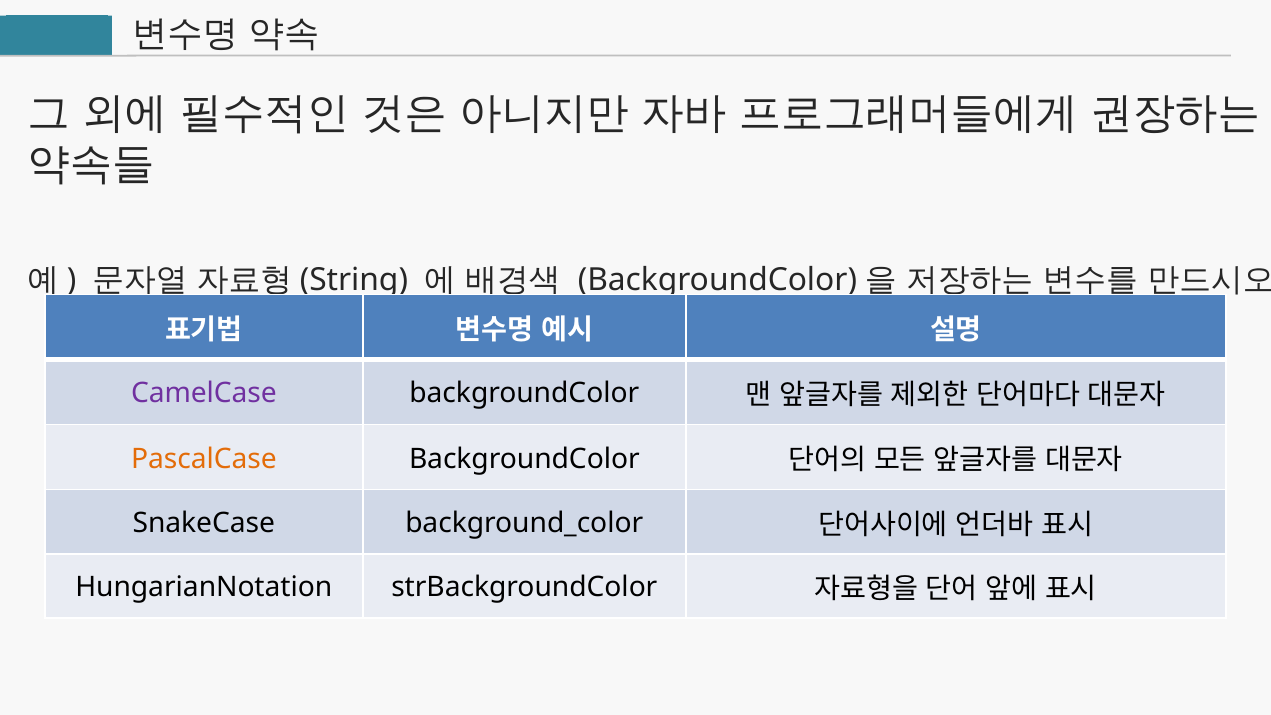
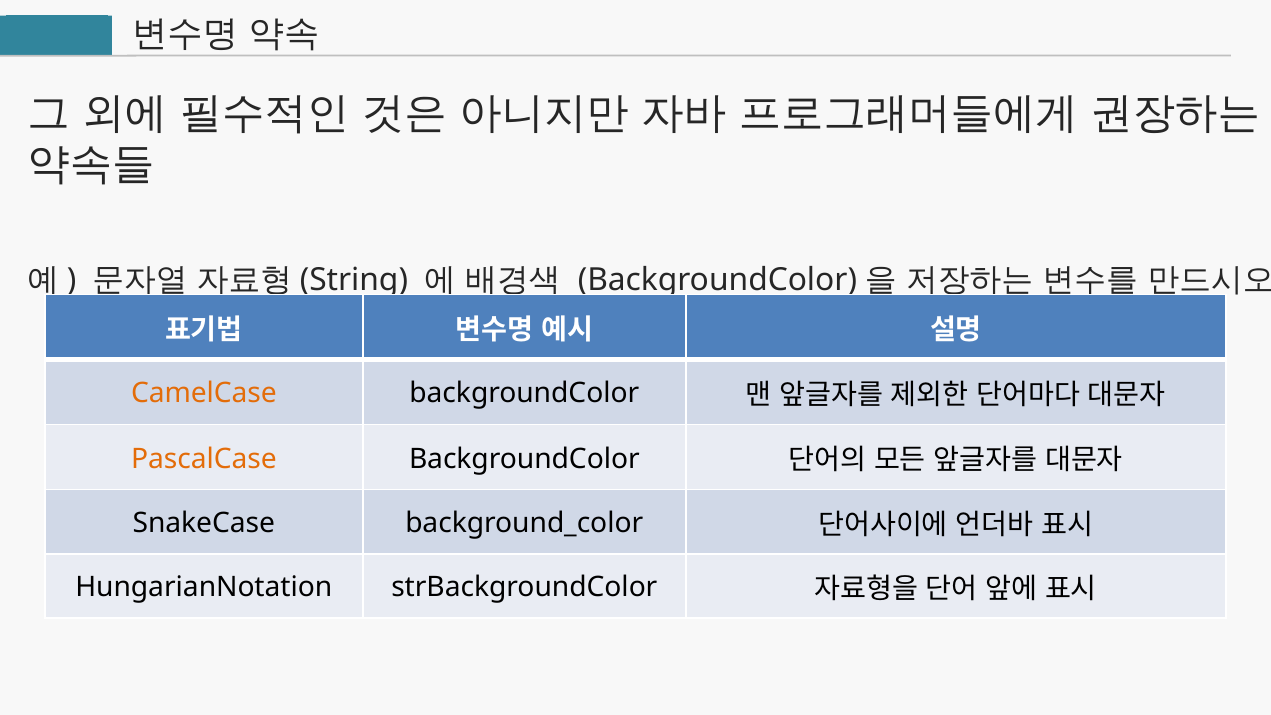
CamelCase colour: purple -> orange (204, 394)
